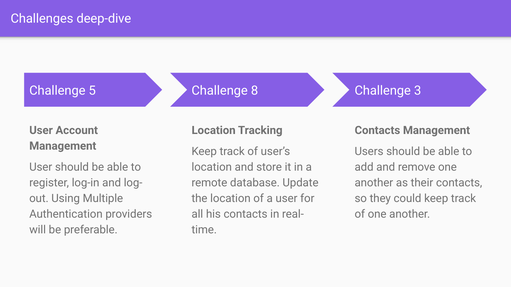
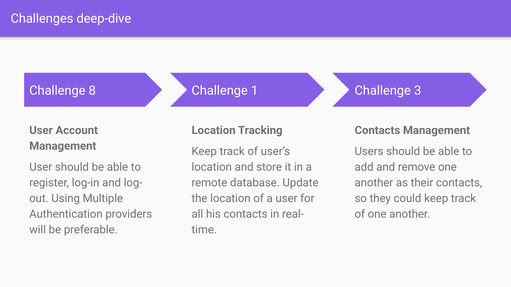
5: 5 -> 8 (92, 91)
8: 8 -> 1 (255, 91)
